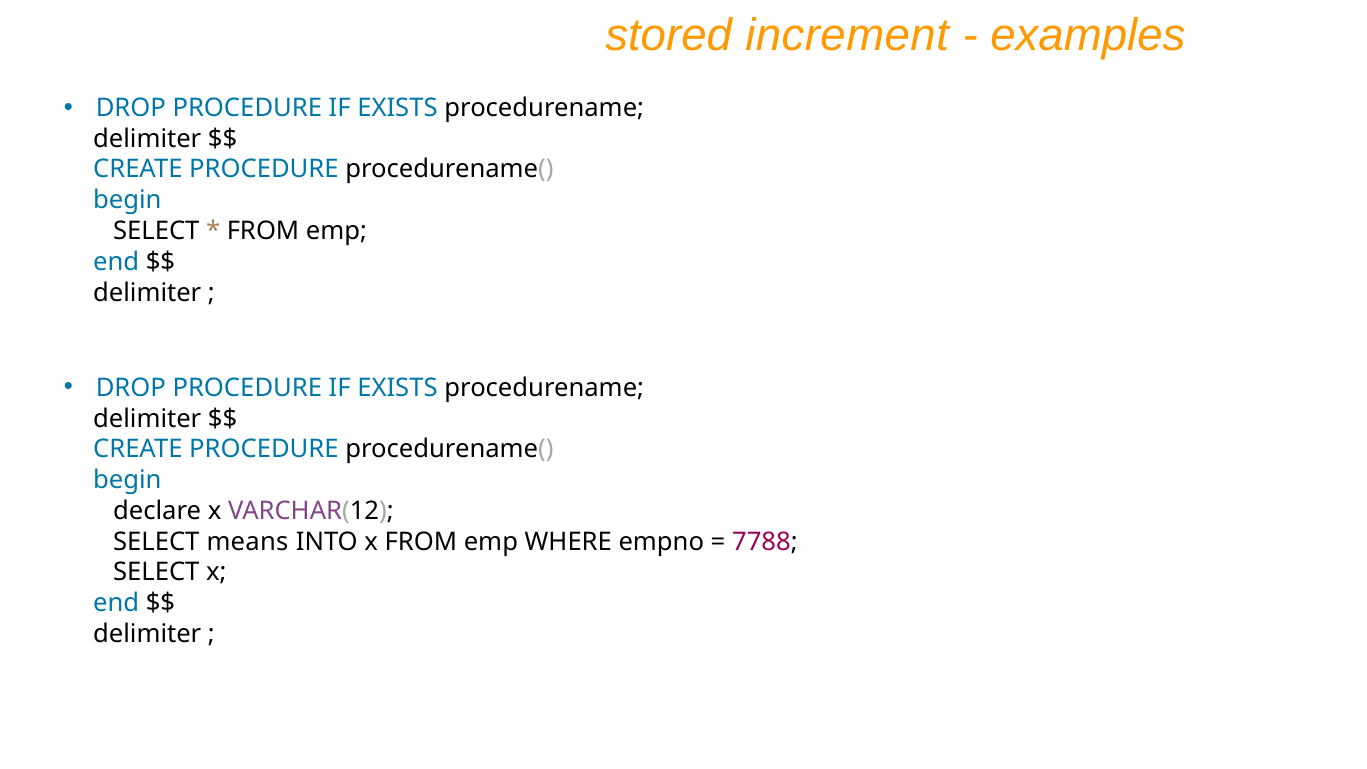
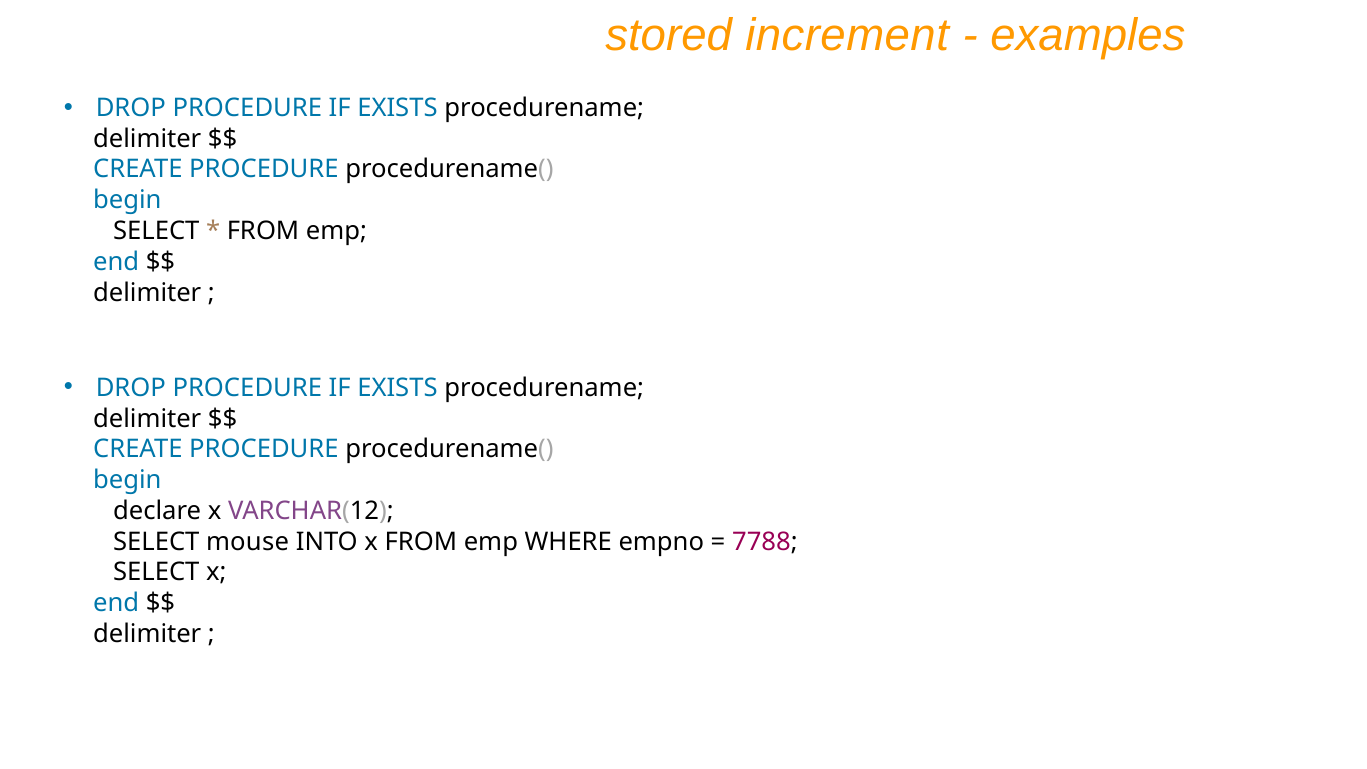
means: means -> mouse (248, 542)
